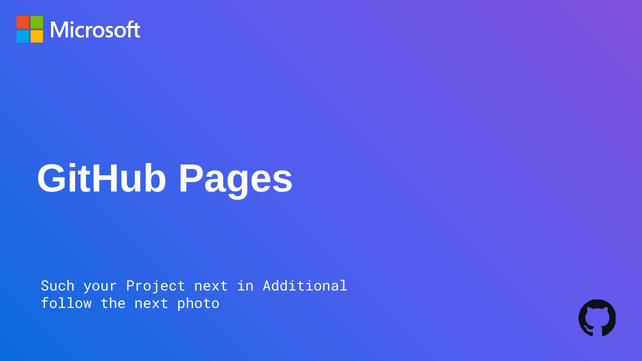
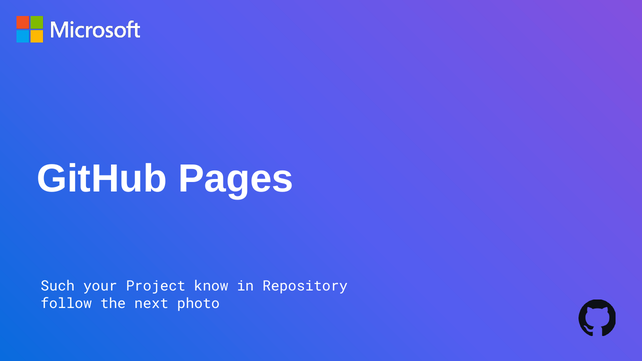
Project next: next -> know (211, 286)
Additional: Additional -> Repository (305, 286)
